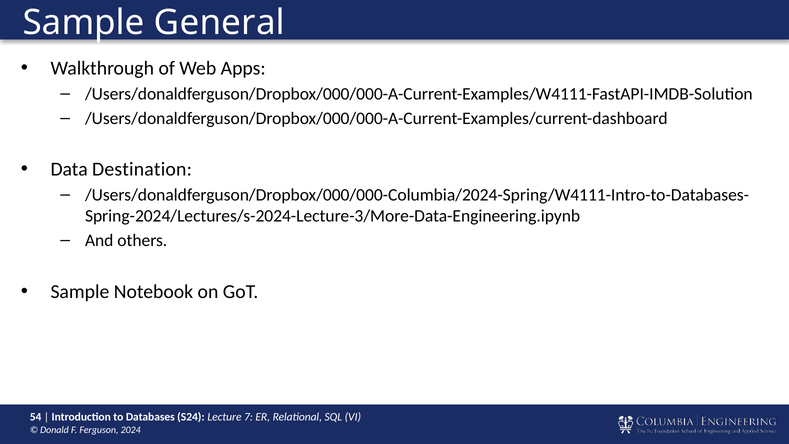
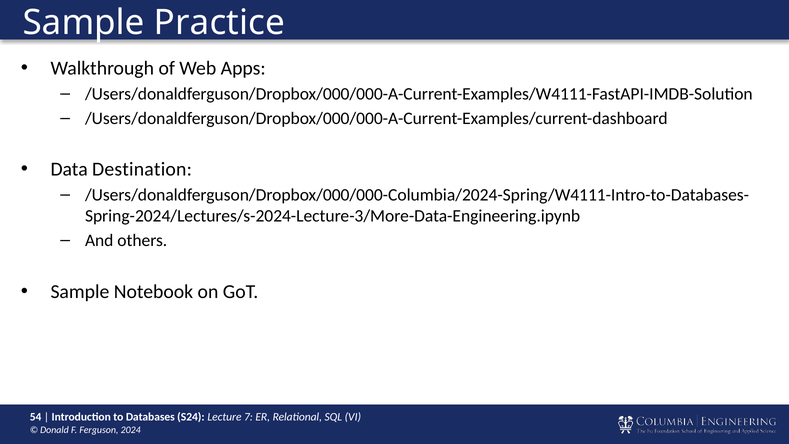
General: General -> Practice (219, 23)
